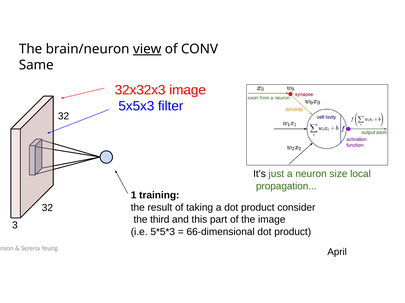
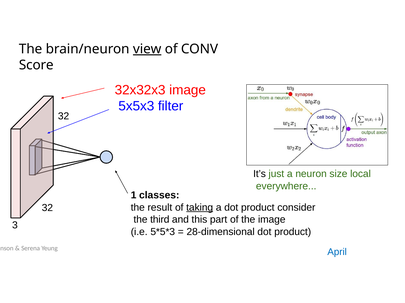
Same: Same -> Score (36, 65)
propagation: propagation -> everywhere (286, 187)
training: training -> classes (159, 196)
taking underline: none -> present (200, 208)
66-dimensional: 66-dimensional -> 28-dimensional (221, 232)
April colour: black -> blue (337, 253)
